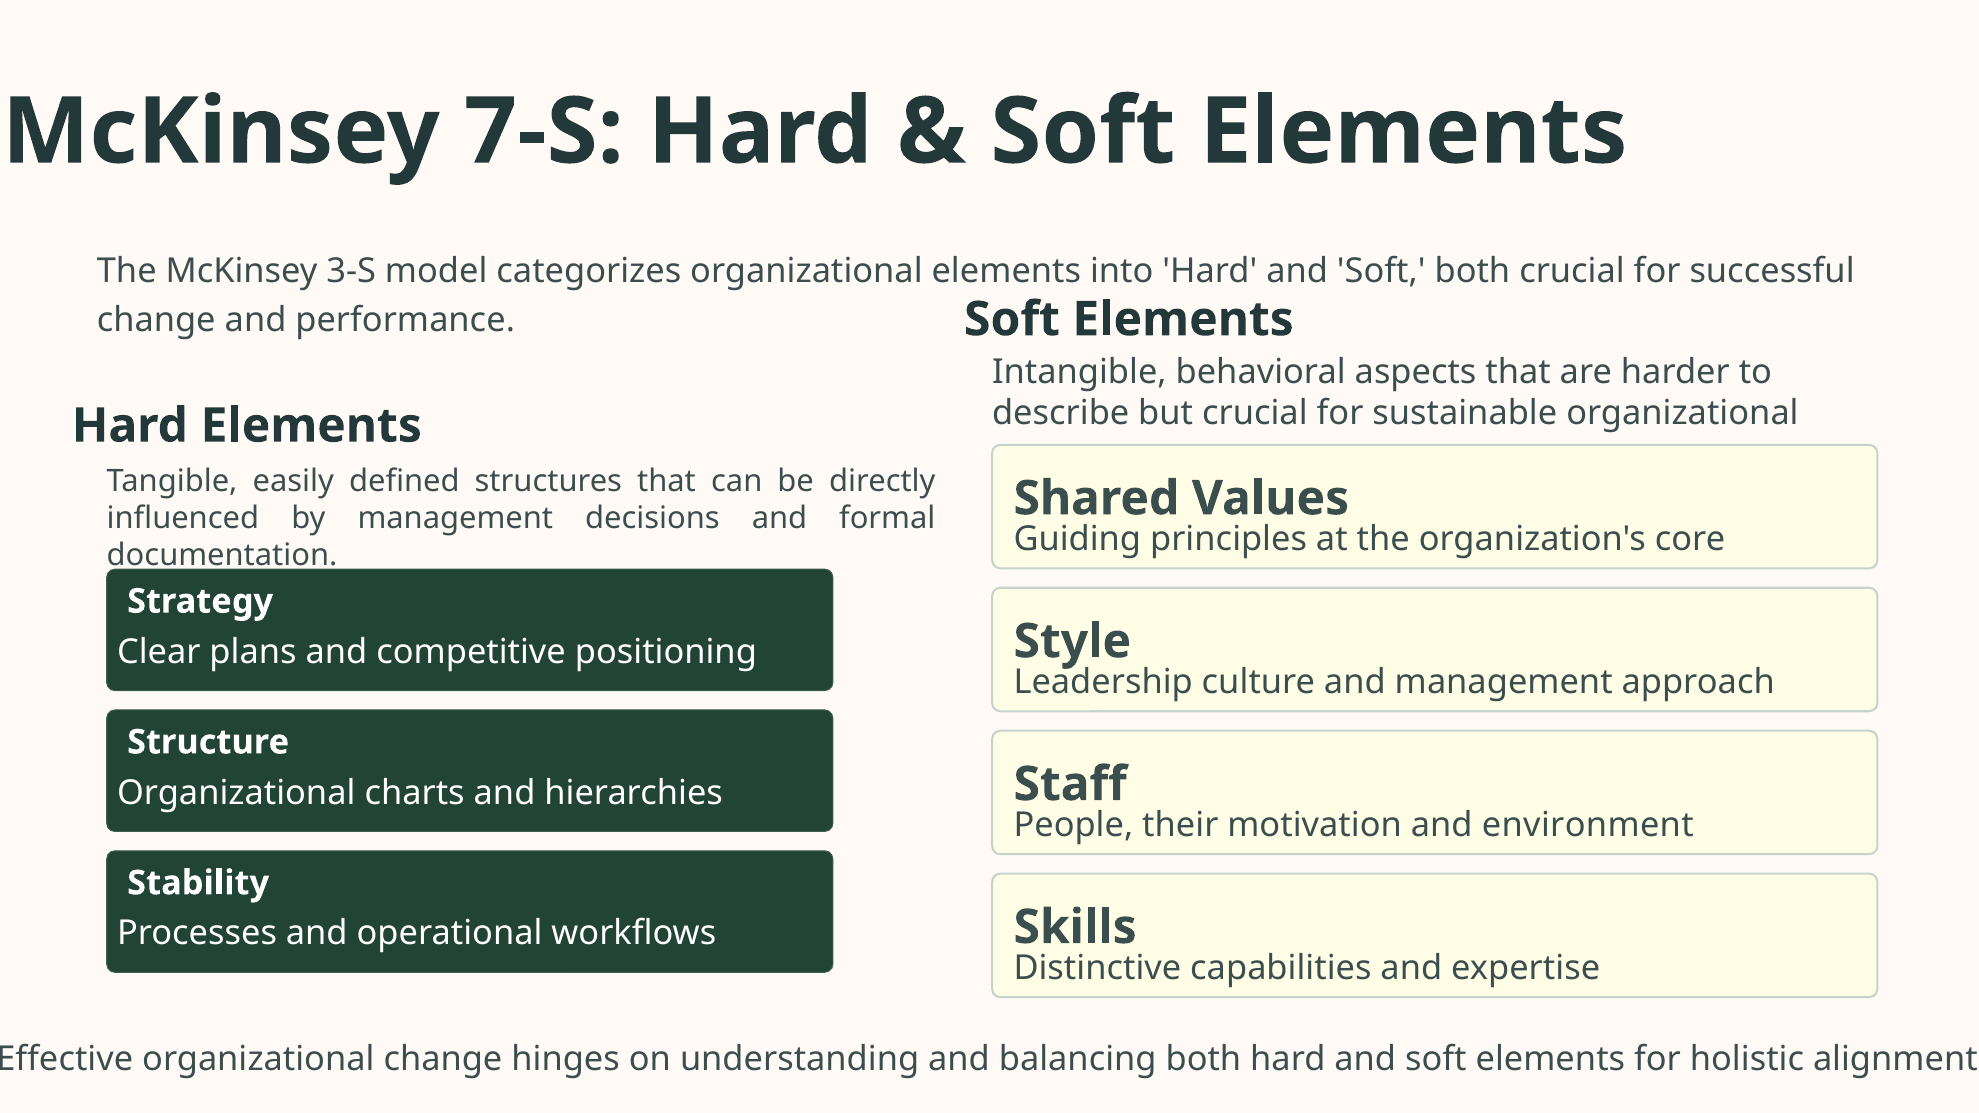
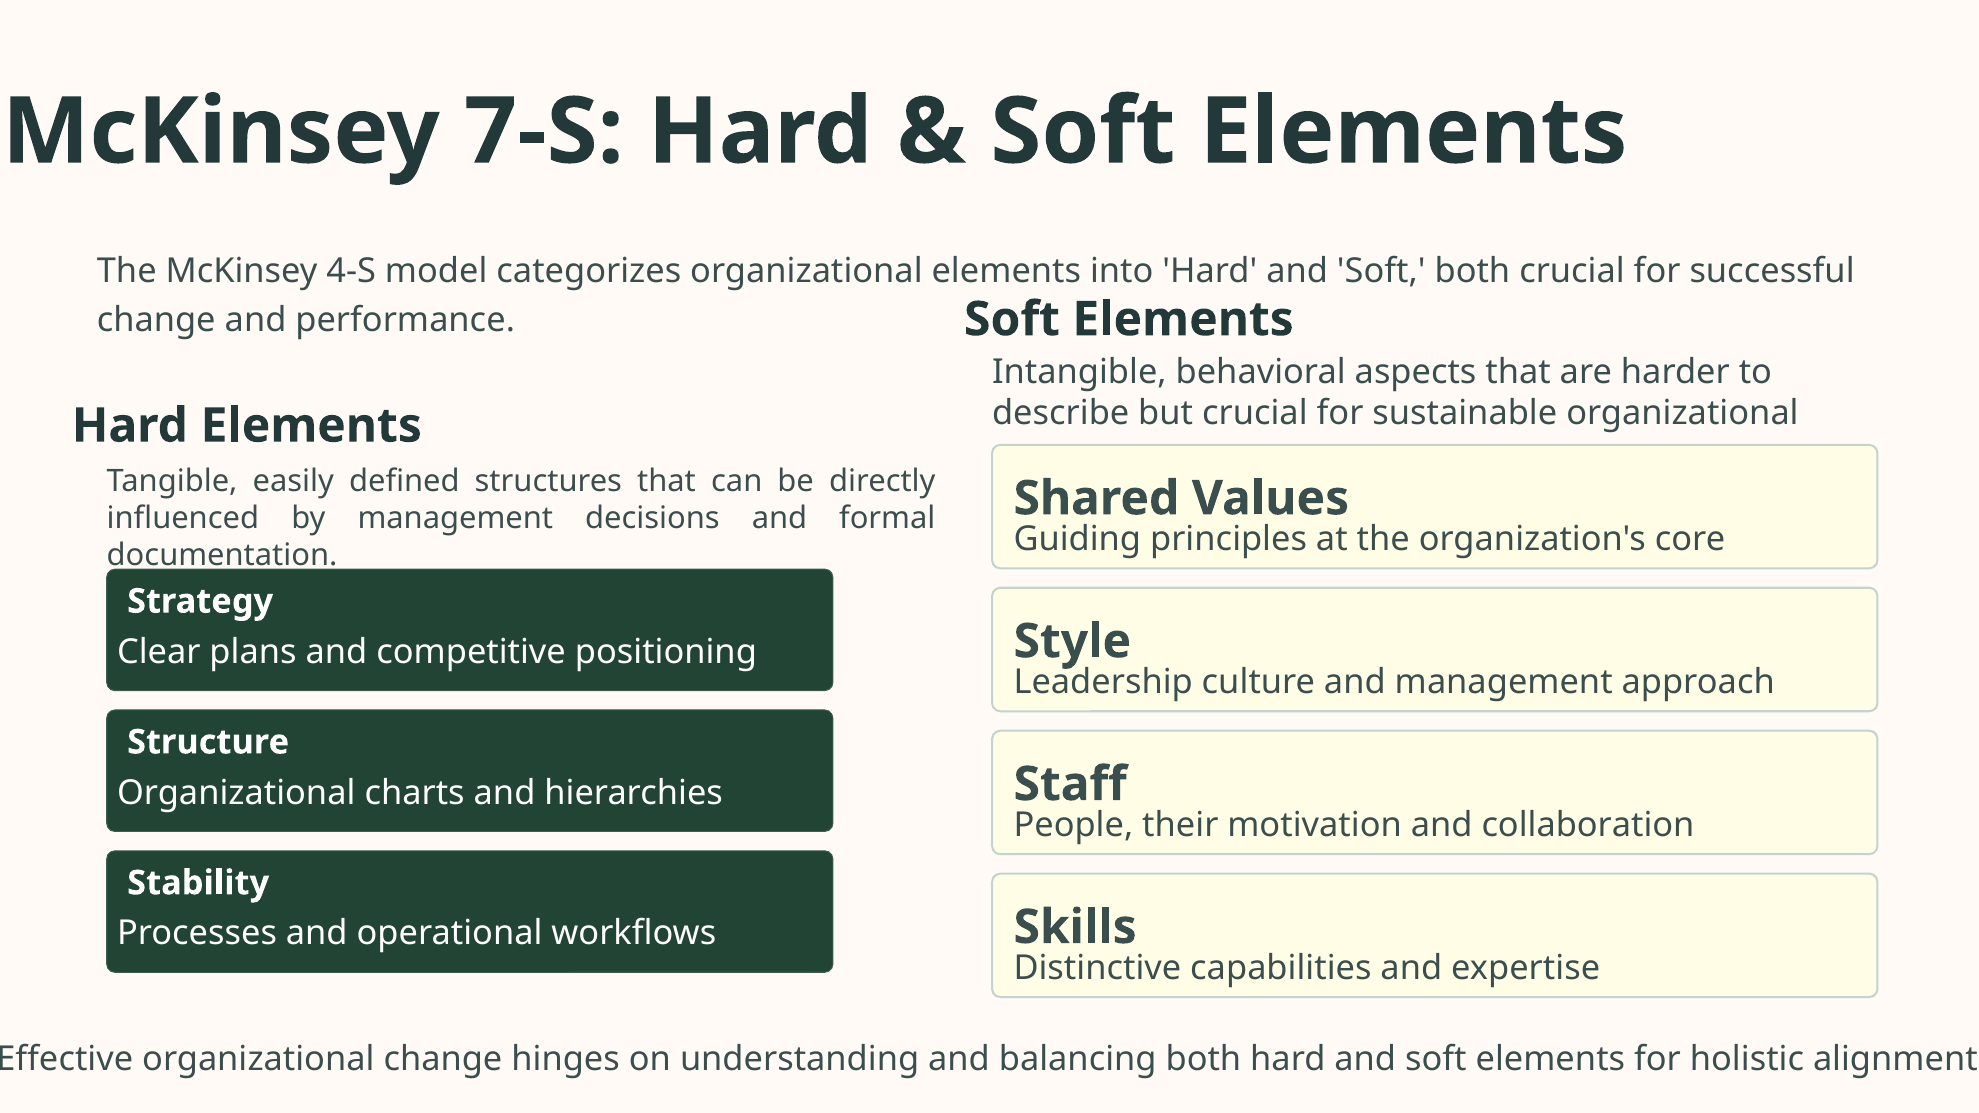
3-S: 3-S -> 4-S (351, 271)
environment: environment -> collaboration (1588, 825)
